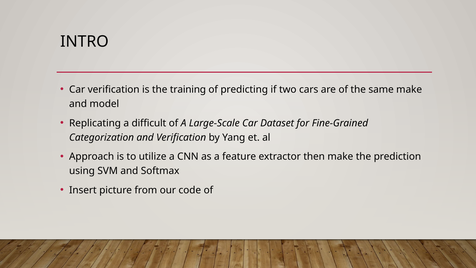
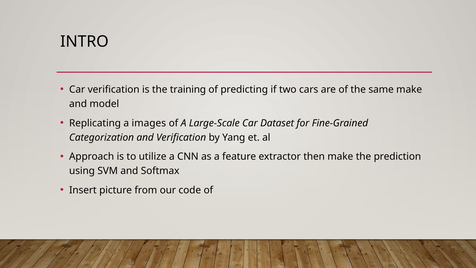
difficult: difficult -> images (149, 123)
